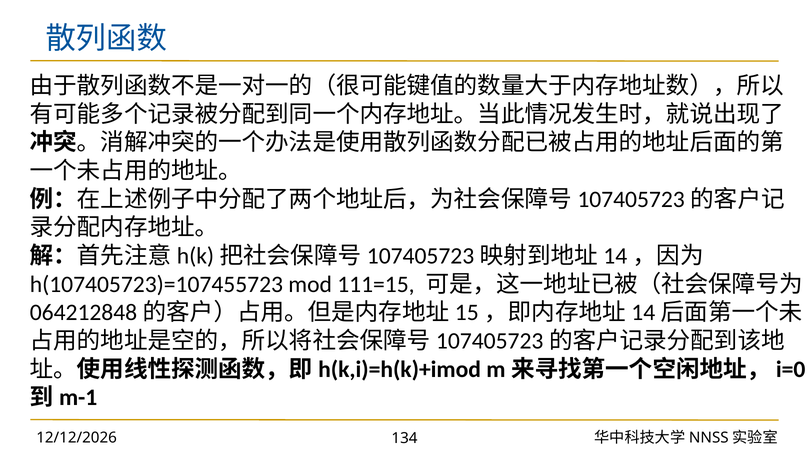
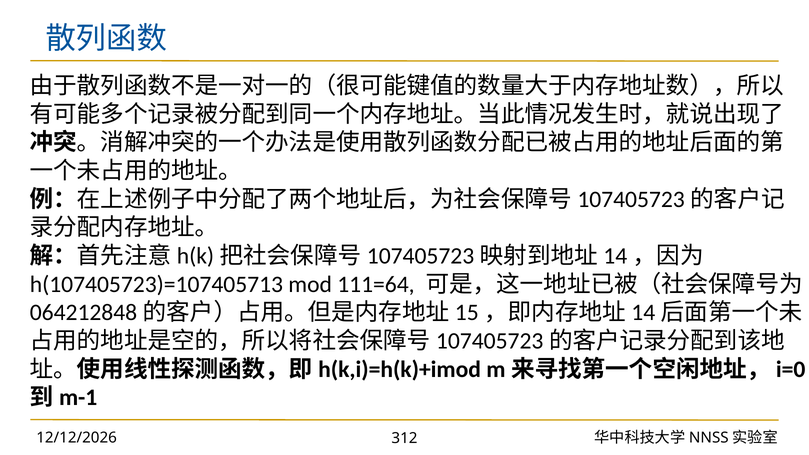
h(107405723)=107455723: h(107405723)=107455723 -> h(107405723)=107405713 (156, 284)
111=15: 111=15 -> 111=64 (376, 284)
134: 134 -> 312 (404, 438)
